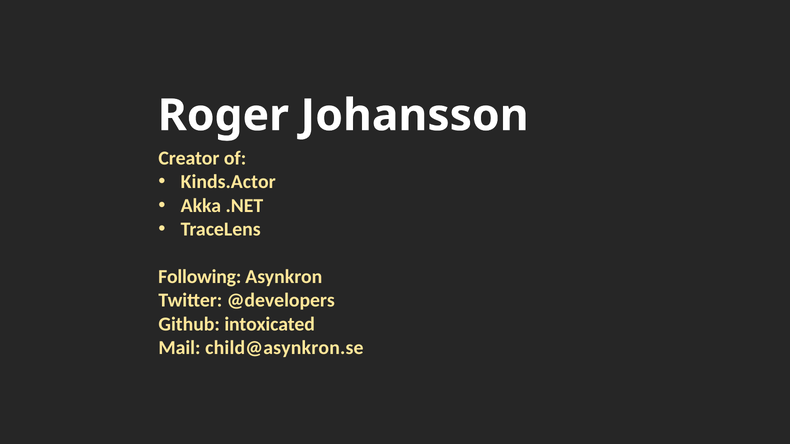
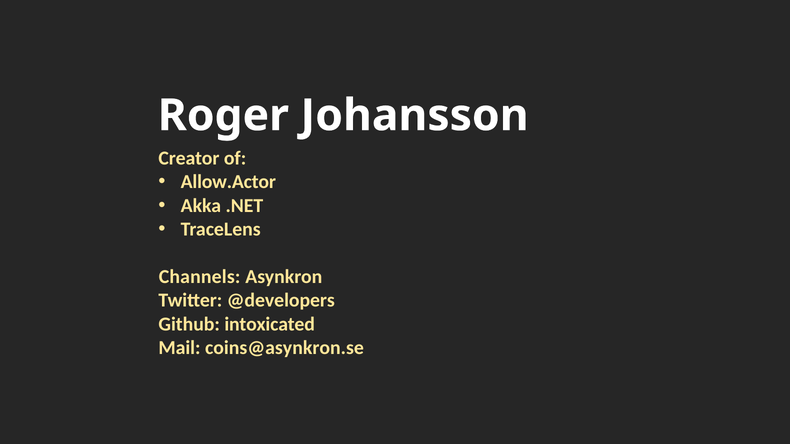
Kinds.Actor: Kinds.Actor -> Allow.Actor (228, 182)
Following: Following -> Channels (200, 277)
child@asynkron.se: child@asynkron.se -> coins@asynkron.se (284, 348)
